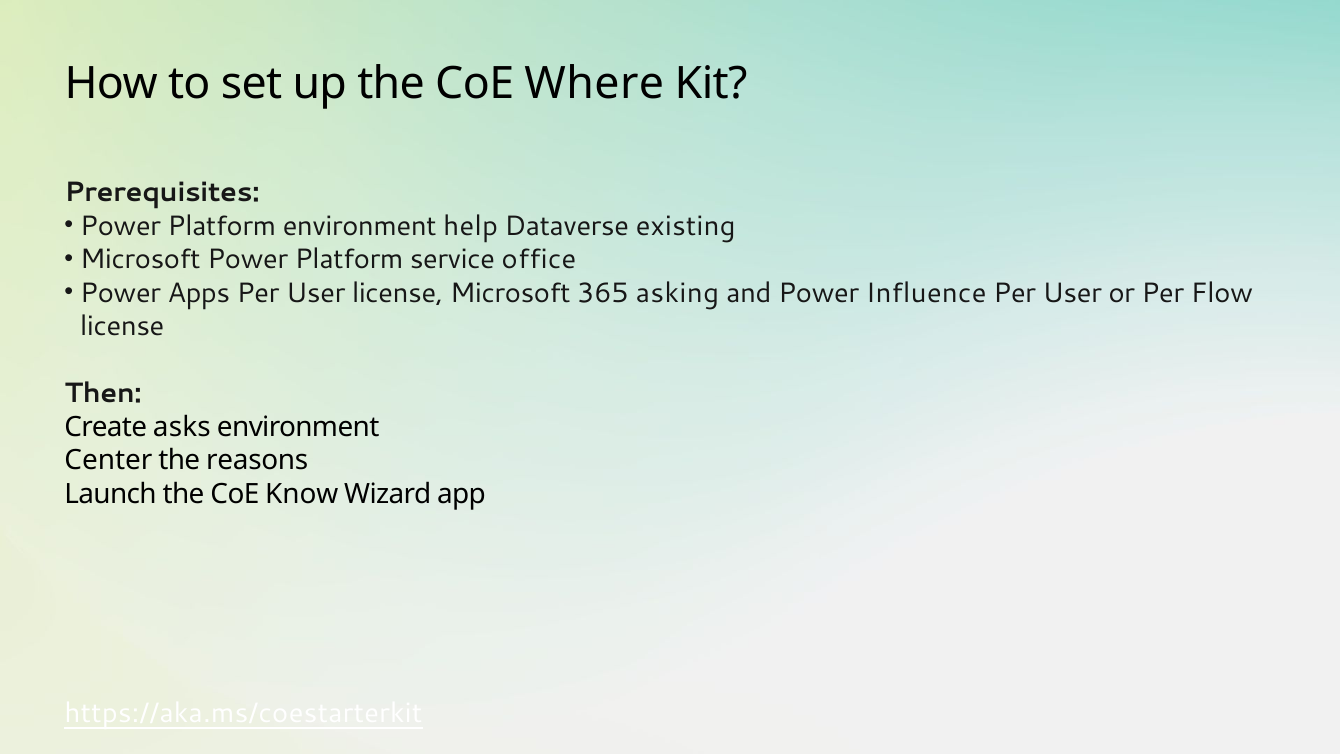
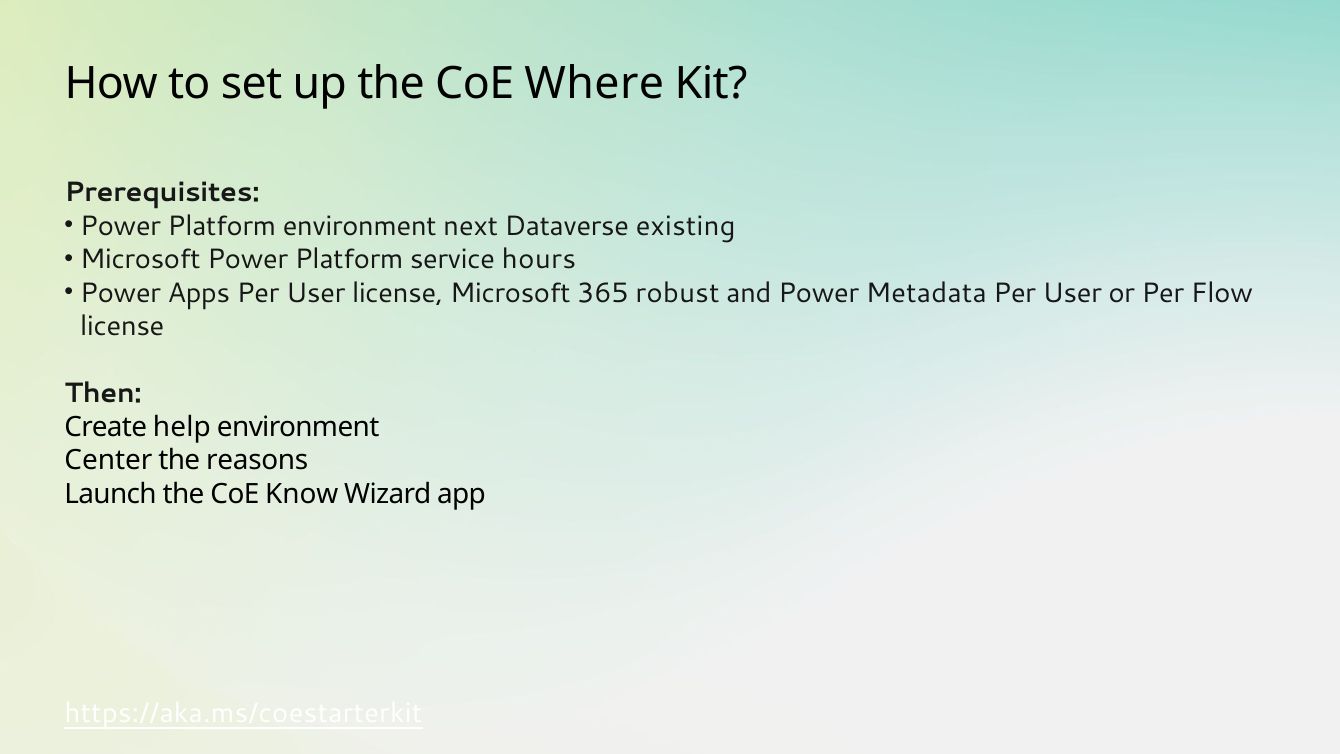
help: help -> next (471, 226)
office: office -> hours (539, 259)
asking: asking -> robust (678, 293)
Influence: Influence -> Metadata (926, 293)
asks: asks -> help (182, 427)
